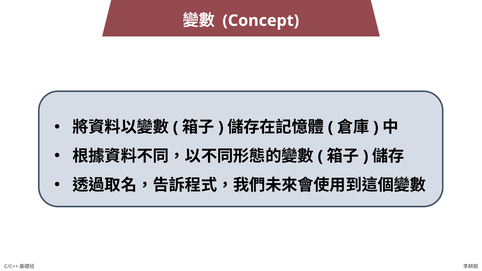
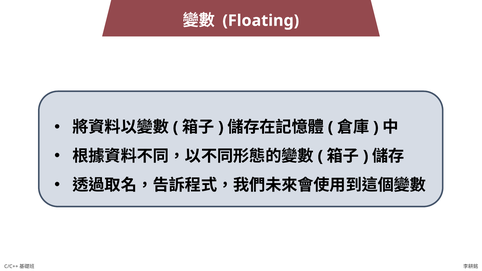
Concept: Concept -> Floating (261, 21)
